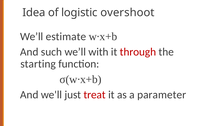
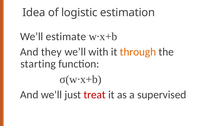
overshoot: overshoot -> estimation (128, 12)
such: such -> they (51, 52)
through colour: red -> orange (138, 52)
parameter: parameter -> supervised (162, 95)
